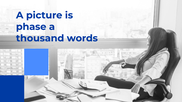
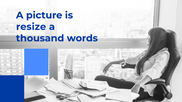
phase: phase -> resize (31, 27)
